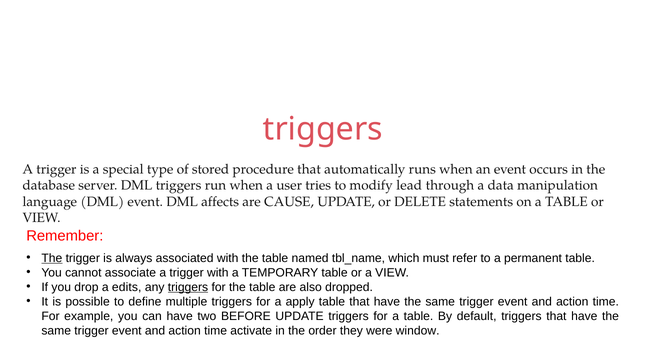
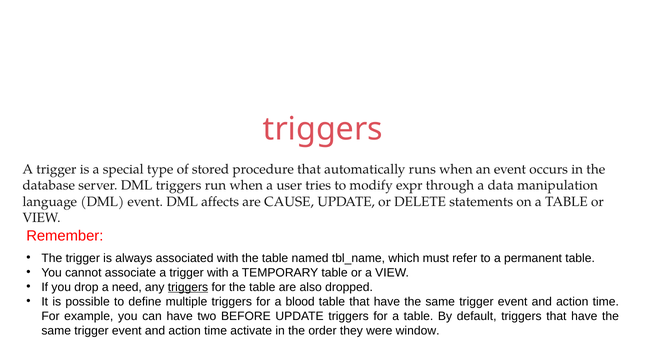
lead: lead -> expr (409, 186)
The underline: present -> none (52, 258)
edits: edits -> need (127, 287)
apply: apply -> blood (300, 302)
